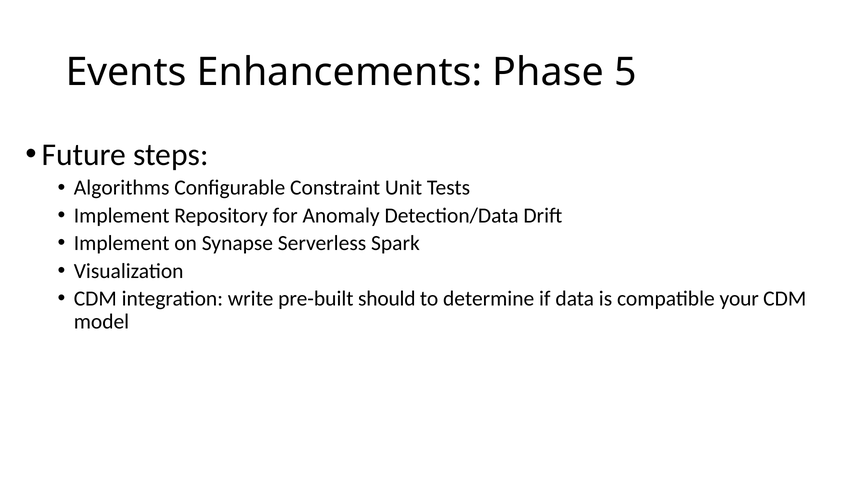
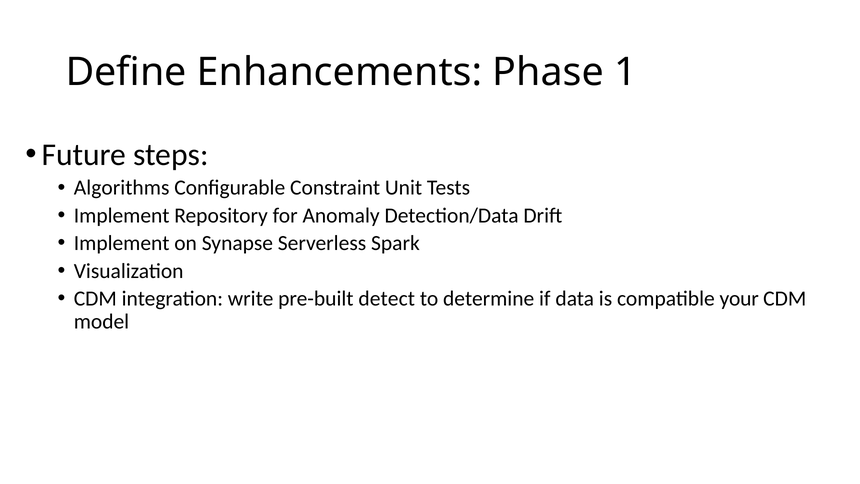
Events: Events -> Define (126, 72)
5: 5 -> 1 (625, 72)
should: should -> detect (387, 298)
